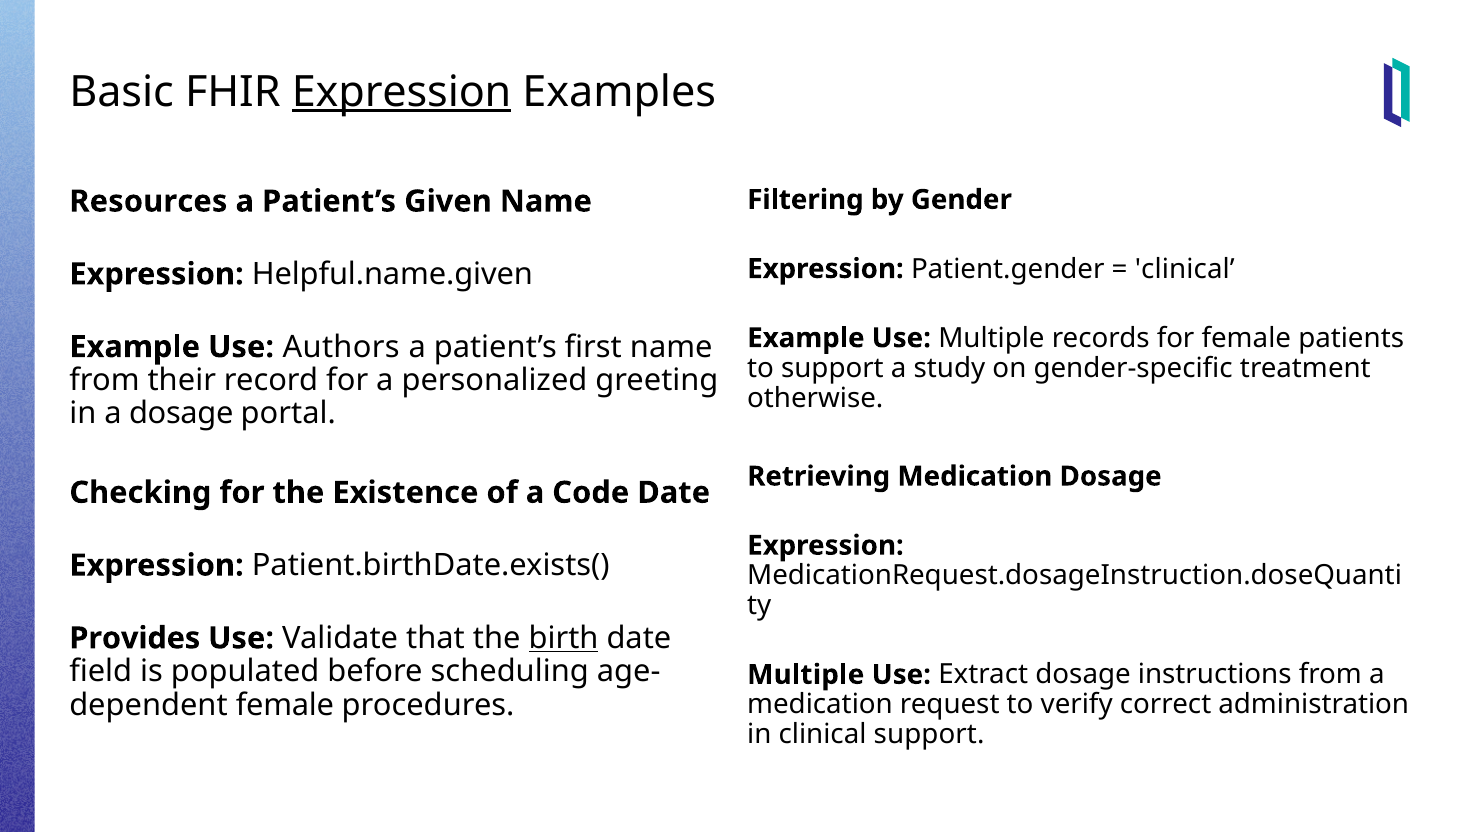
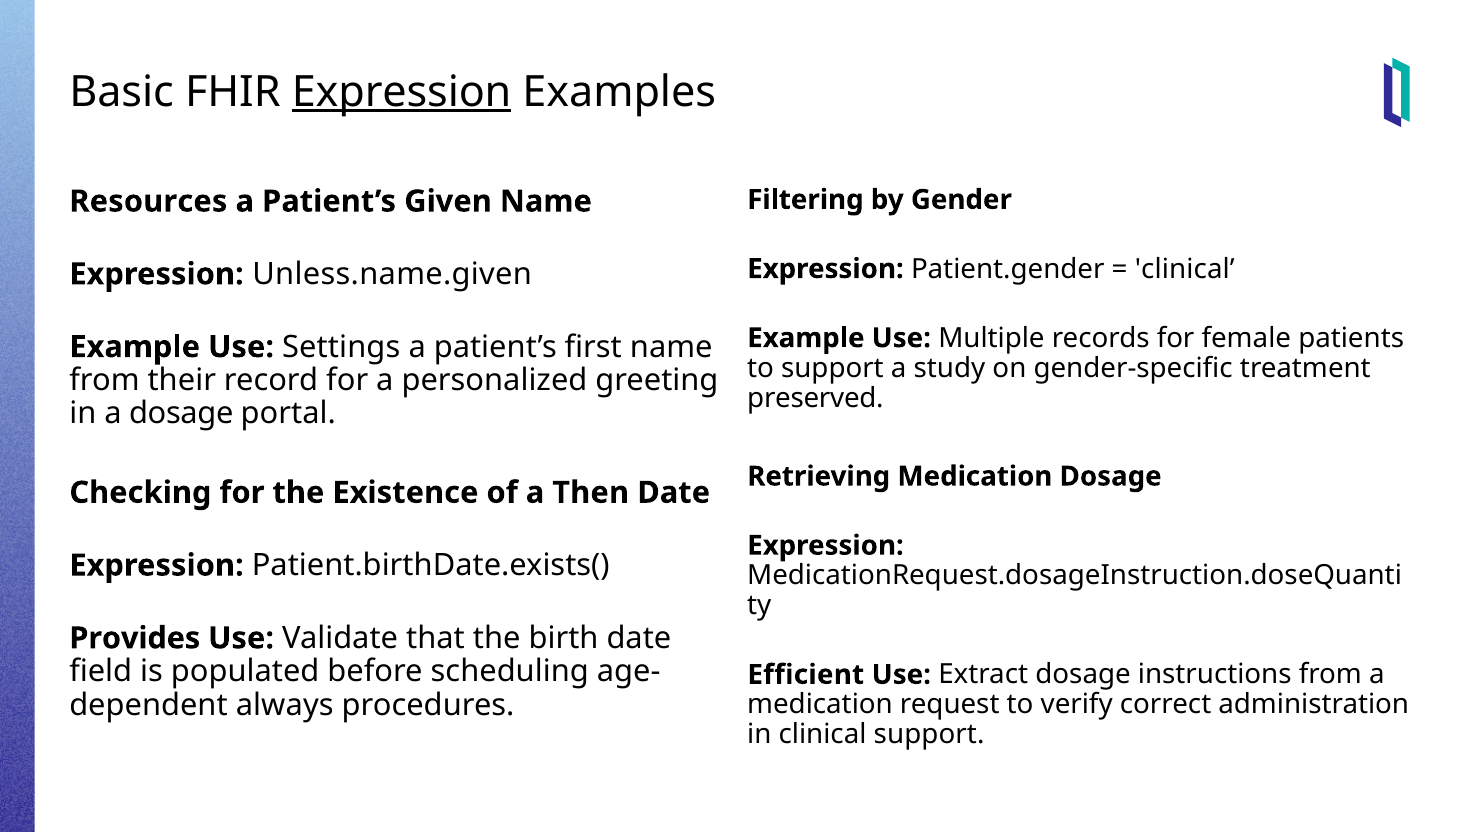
Helpful.name.given: Helpful.name.given -> Unless.name.given (392, 274)
Authors: Authors -> Settings (341, 347)
otherwise: otherwise -> preserved (815, 398)
Code: Code -> Then (591, 493)
birth underline: present -> none (564, 638)
Multiple: Multiple -> Efficient (806, 675)
female: female -> always (285, 705)
